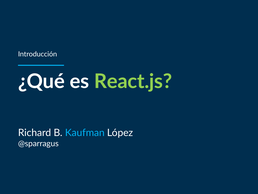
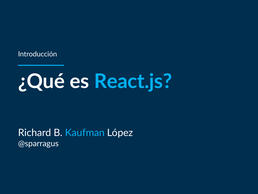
React.js colour: light green -> light blue (133, 81)
